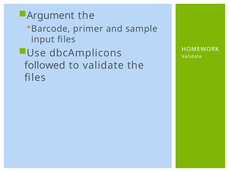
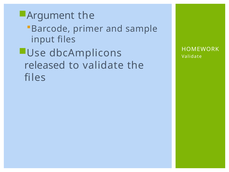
followed: followed -> released (45, 65)
